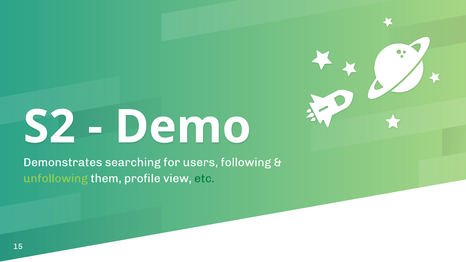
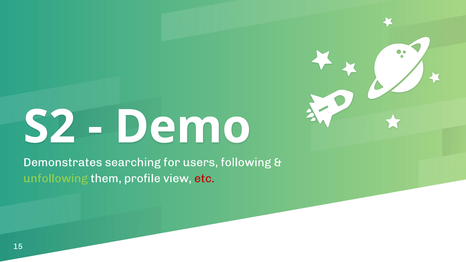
etc colour: green -> red (204, 178)
